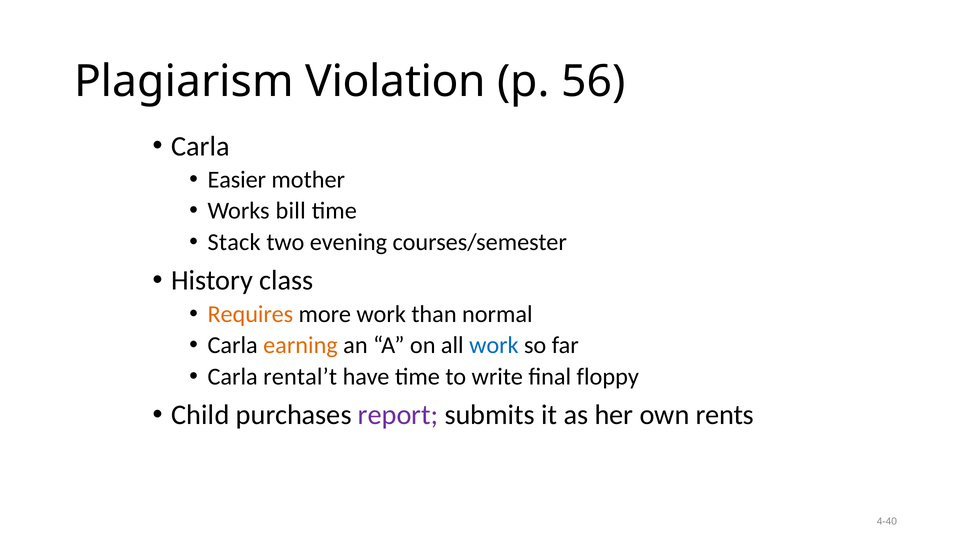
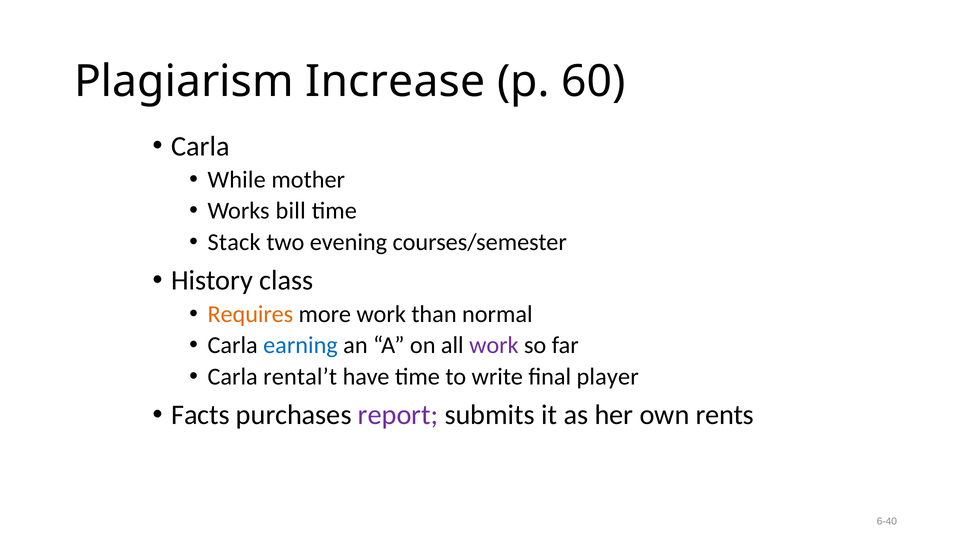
Violation: Violation -> Increase (395, 82)
56: 56 -> 60 (593, 82)
Easier: Easier -> While (237, 180)
earning colour: orange -> blue (300, 345)
work colour: blue -> purple (494, 345)
floppy: floppy -> player (608, 377)
Child: Child -> Facts (200, 415)
4-40: 4-40 -> 6-40 (887, 521)
